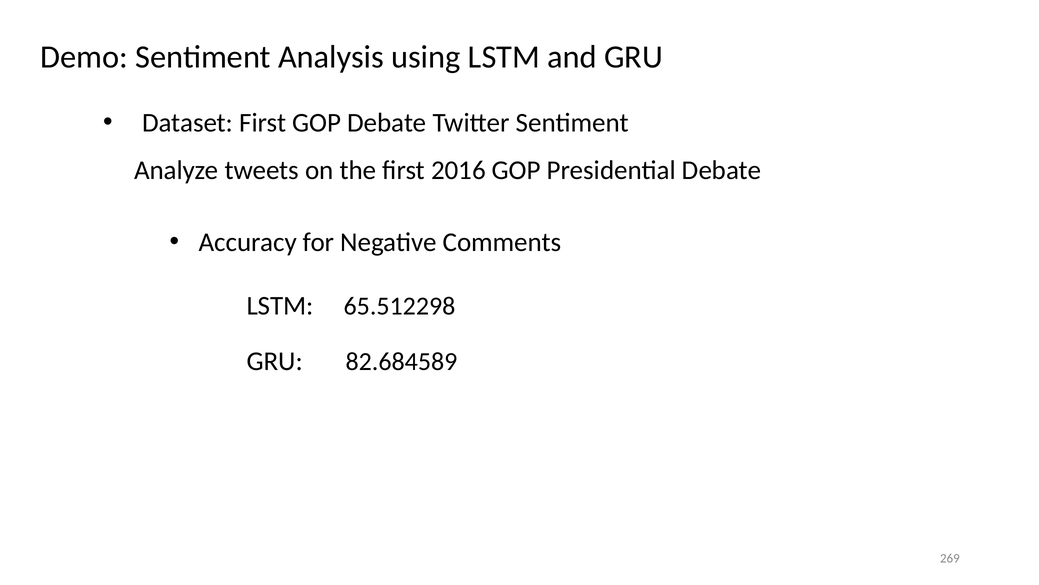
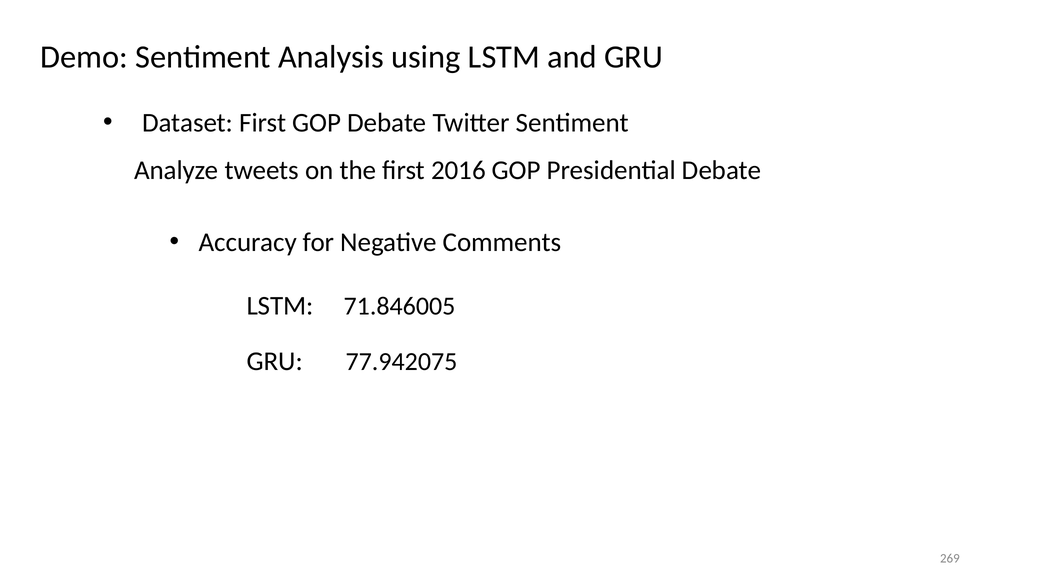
65.512298: 65.512298 -> 71.846005 (399, 306)
82.684589: 82.684589 -> 77.942075 (401, 361)
